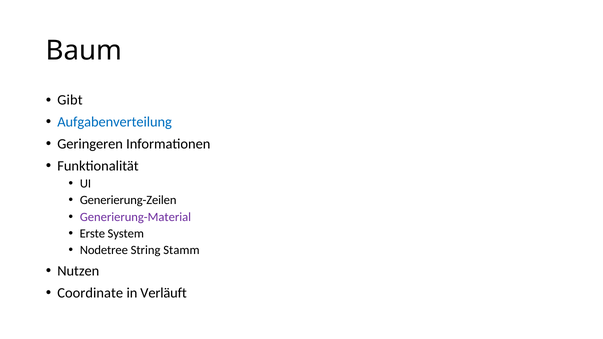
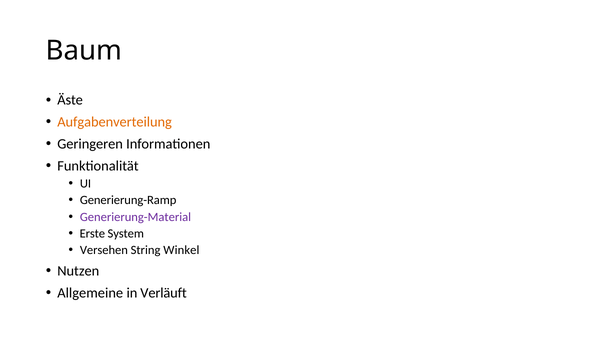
Gibt: Gibt -> Äste (70, 100)
Aufgabenverteilung colour: blue -> orange (115, 122)
Generierung-Zeilen: Generierung-Zeilen -> Generierung-Ramp (128, 200)
Nodetree: Nodetree -> Versehen (104, 250)
Stamm: Stamm -> Winkel (181, 250)
Coordinate: Coordinate -> Allgemeine (90, 293)
